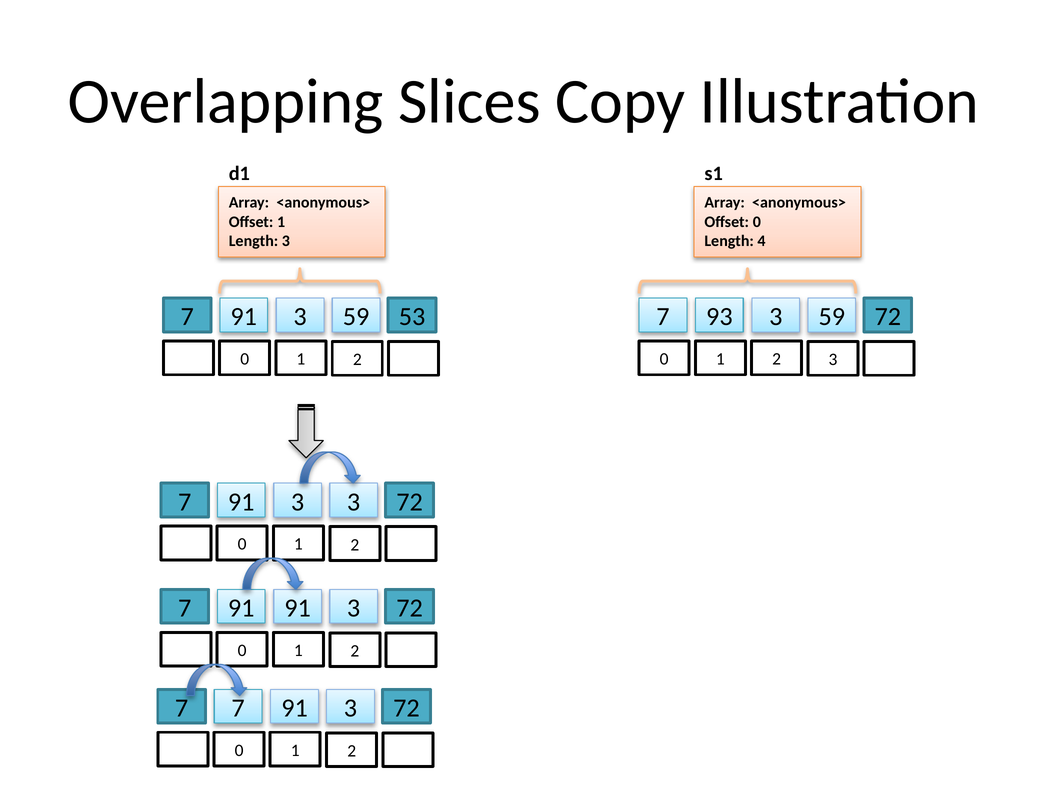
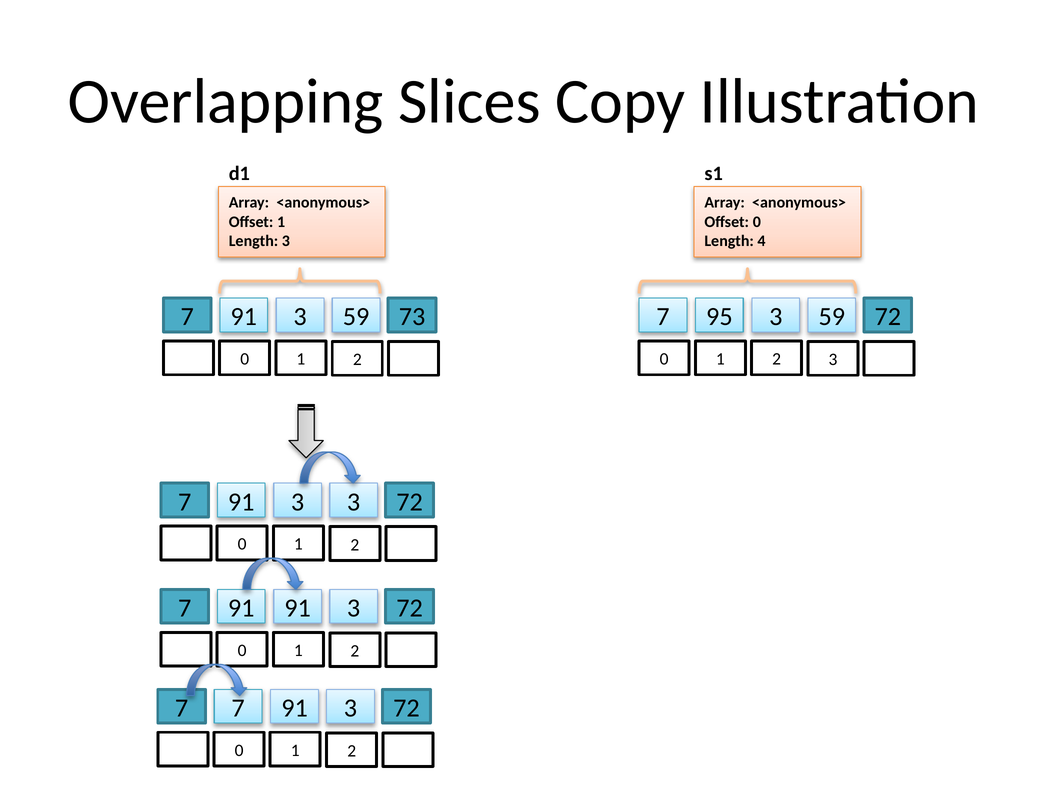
53: 53 -> 73 (412, 317)
93: 93 -> 95 (719, 317)
